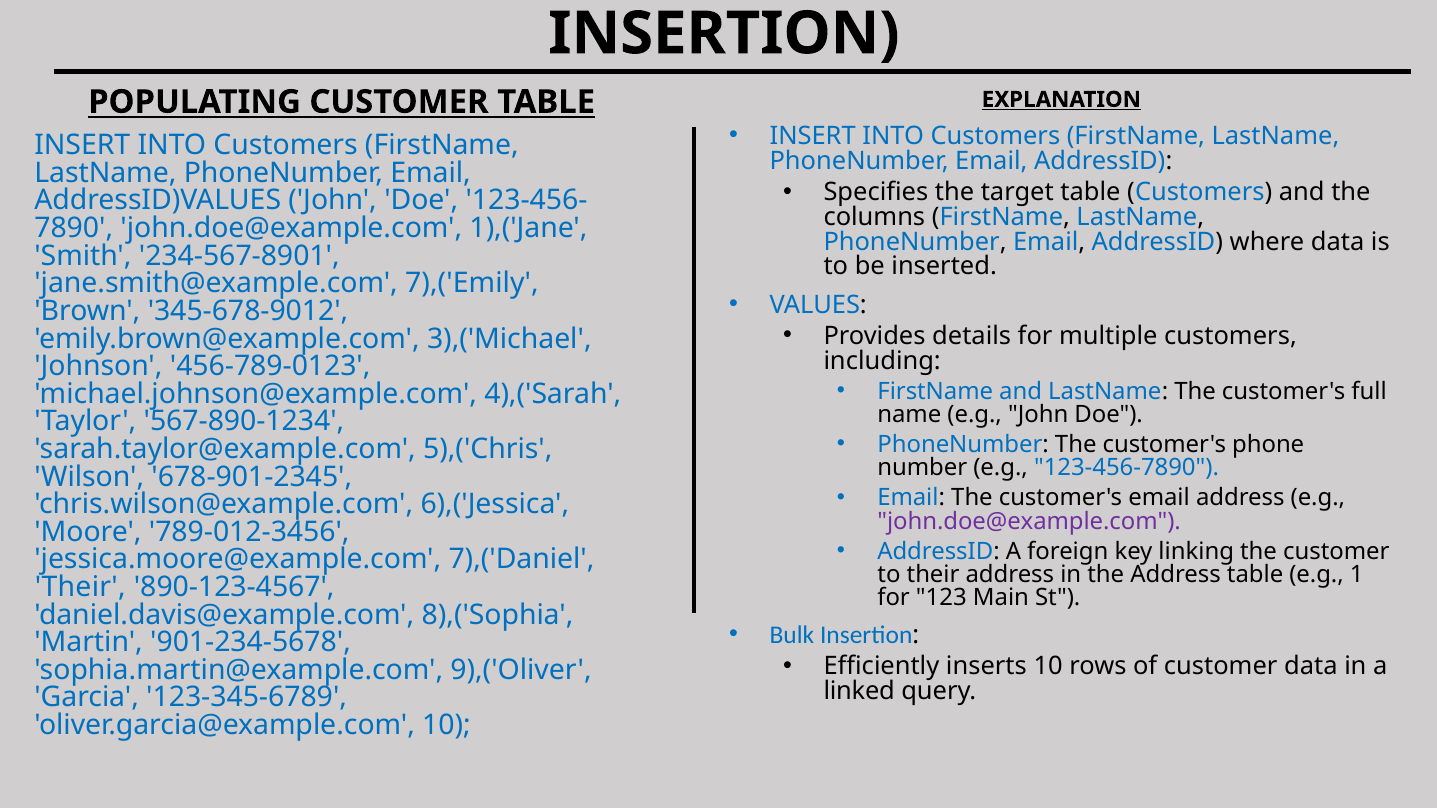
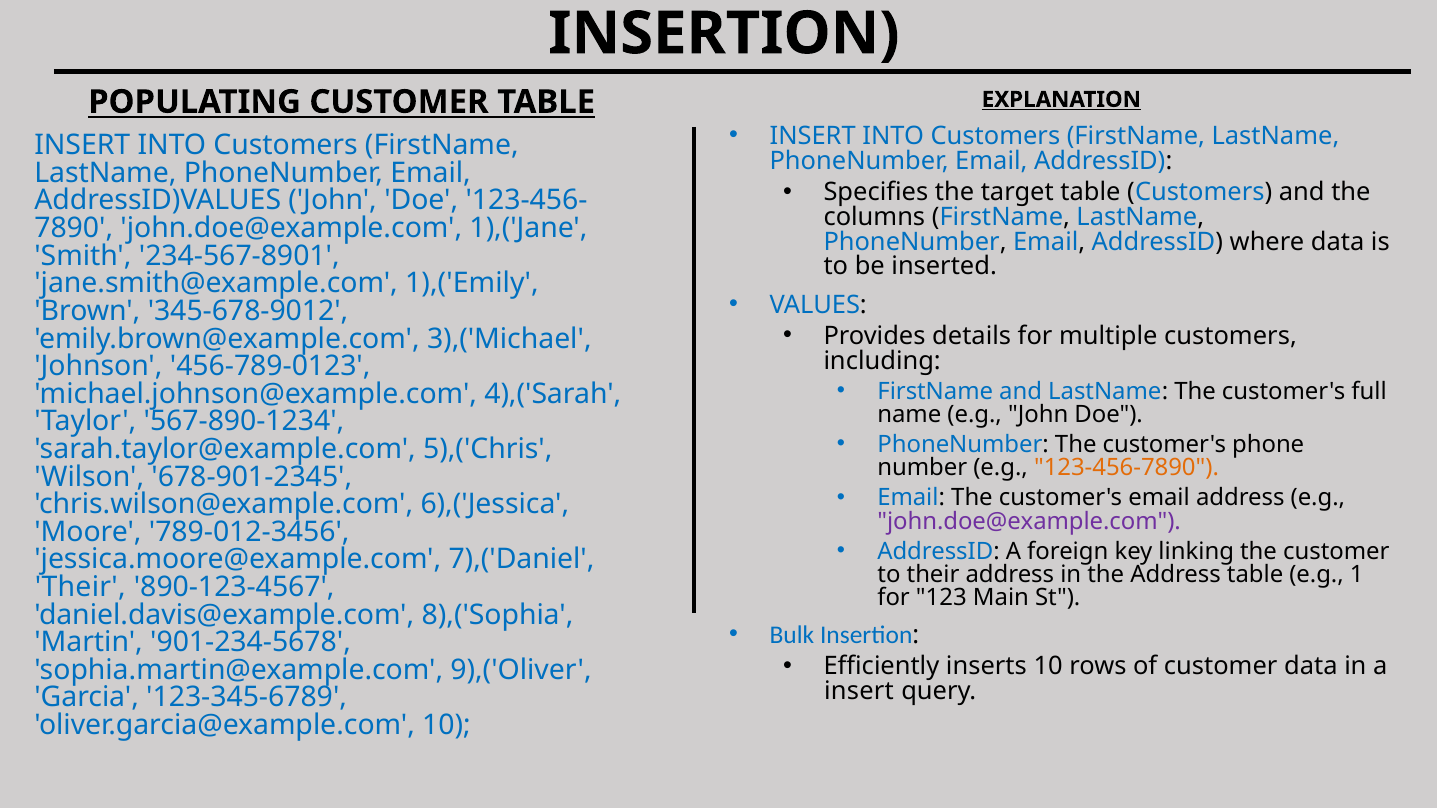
7),('Emily: 7),('Emily -> 1),('Emily (472, 284)
123-456-7890 colour: blue -> orange (1126, 468)
linked: linked -> insert (859, 691)
